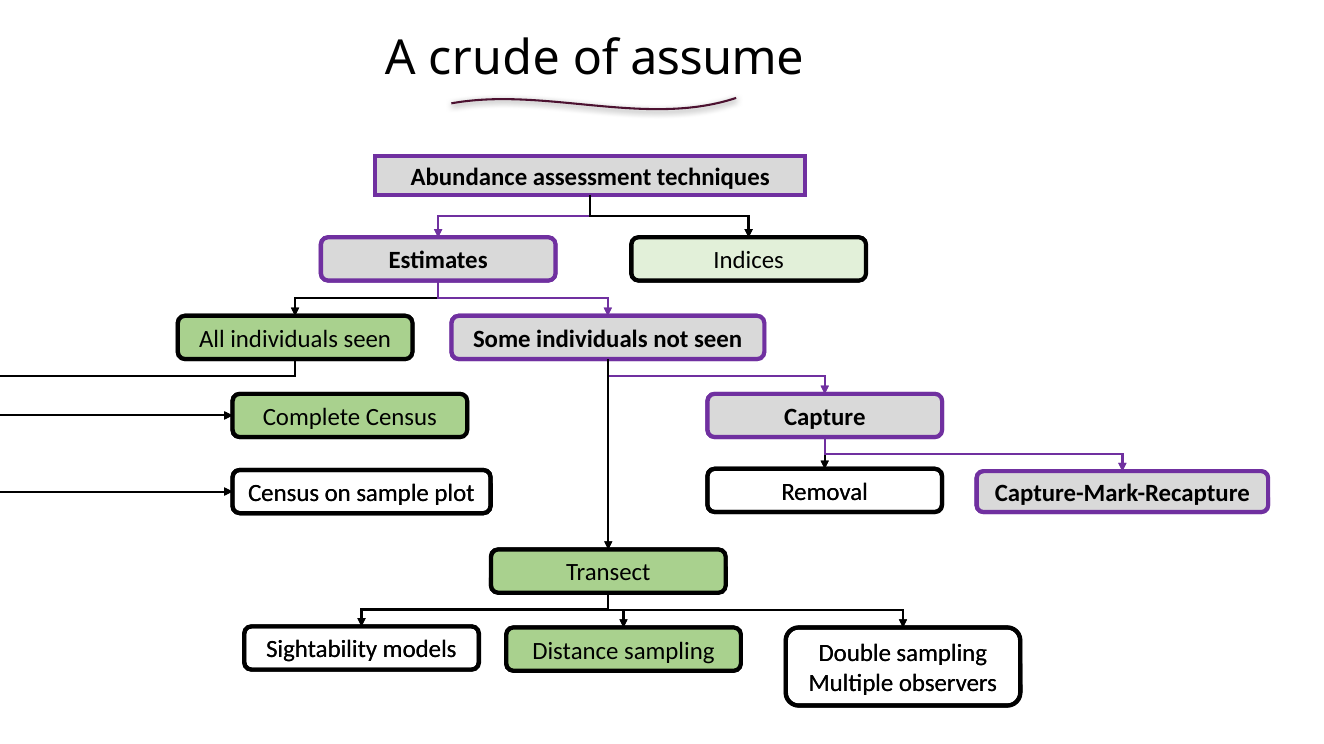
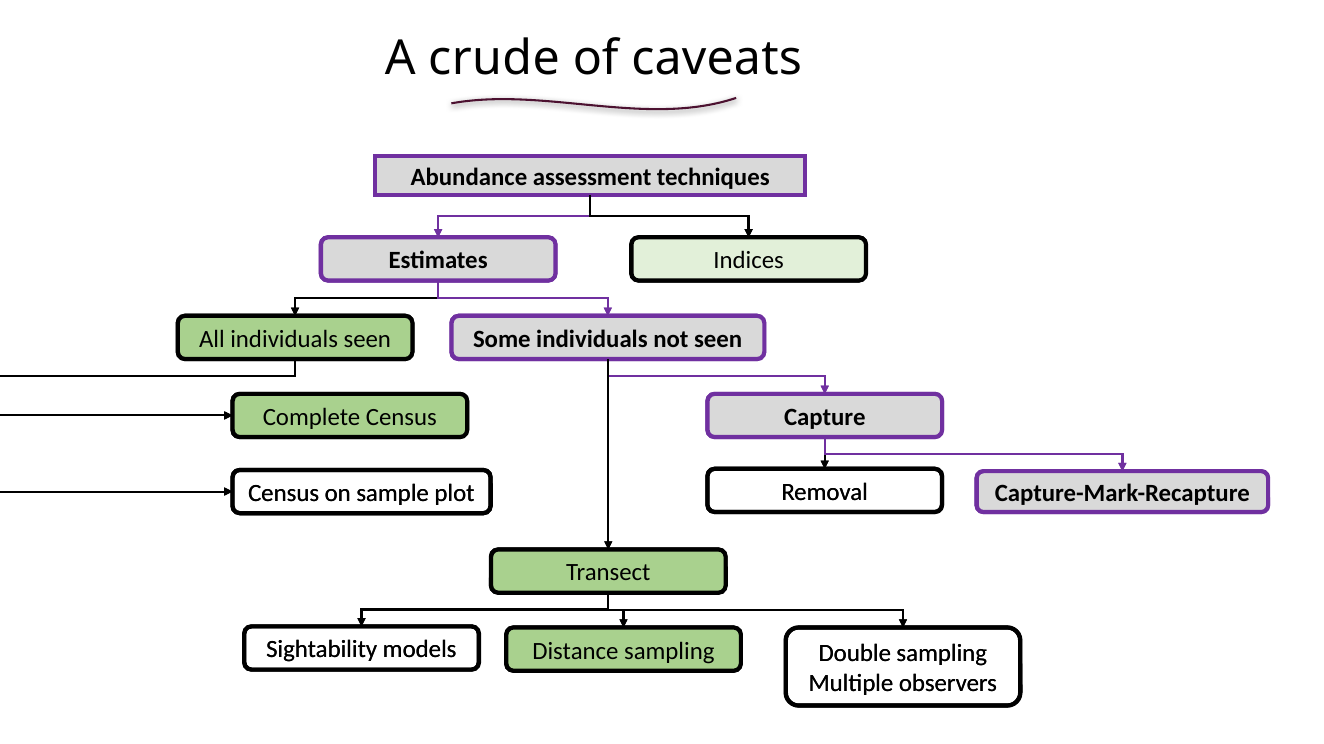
assume: assume -> caveats (717, 59)
